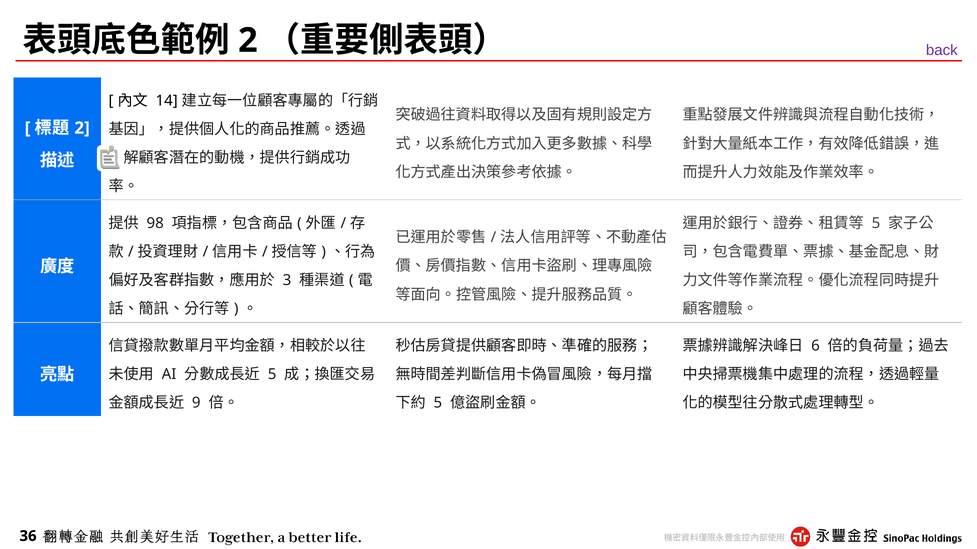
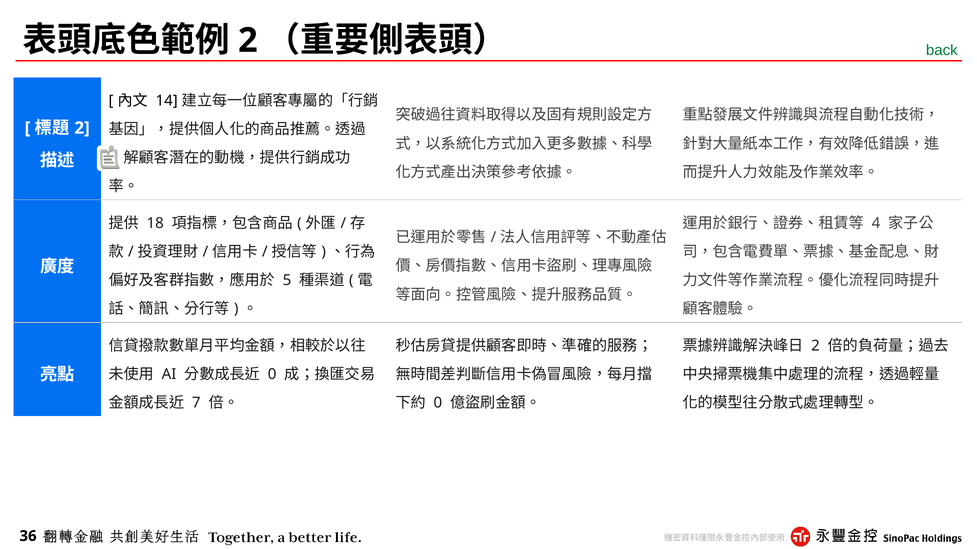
back colour: purple -> green (942, 50)
98: 98 -> 18 (155, 223)
5: 5 -> 4 (876, 223)
3: 3 -> 5 (287, 281)
6: 6 -> 2 (816, 346)
5: 5 -> 0 (272, 375)
9: 9 -> 7 (196, 403)
5: 5 -> 0 (438, 403)
